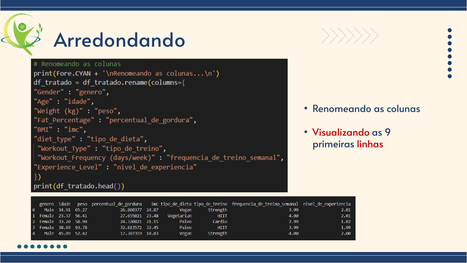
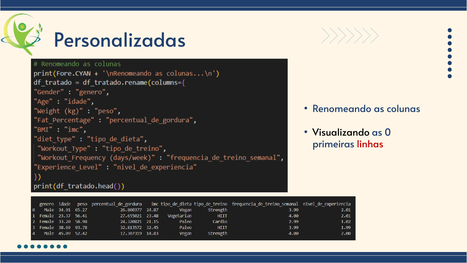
Arredondando: Arredondando -> Personalizadas (120, 40)
Visualizando colour: red -> black (341, 132)
9: 9 -> 0 (388, 132)
